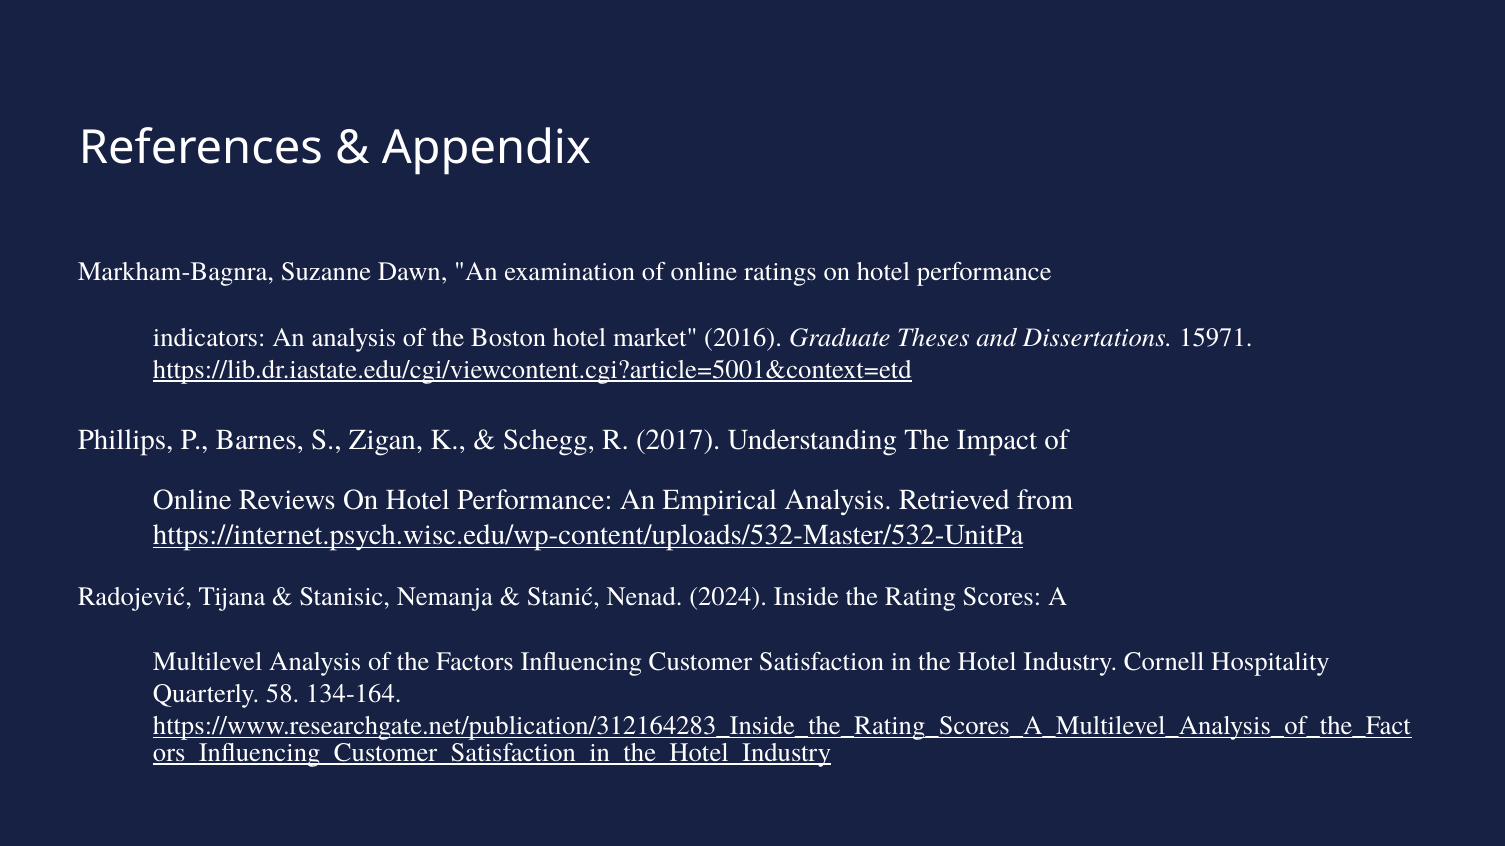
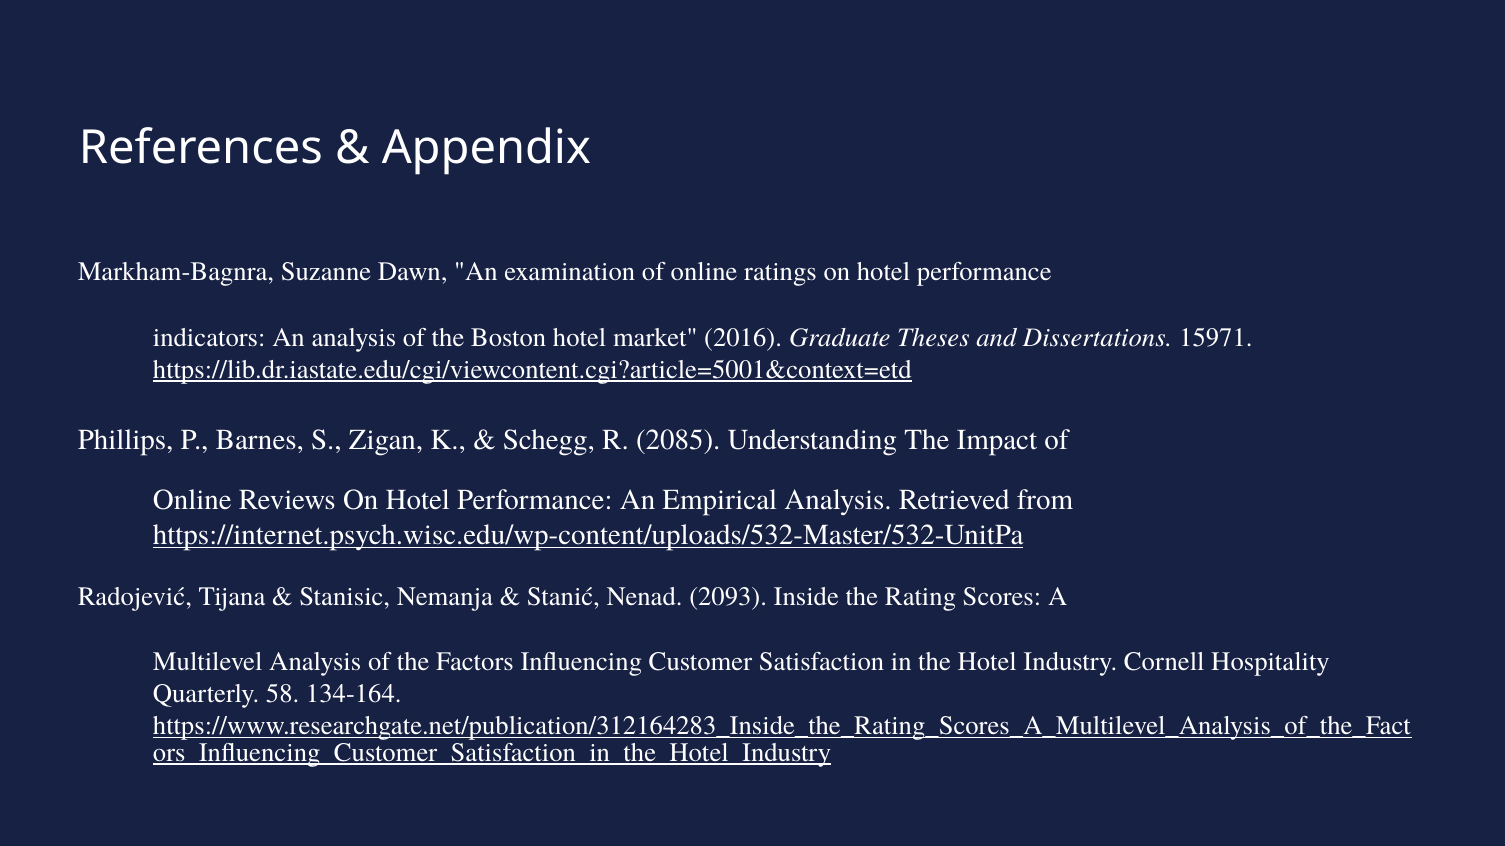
2017: 2017 -> 2085 (678, 440)
2024: 2024 -> 2093 (728, 597)
